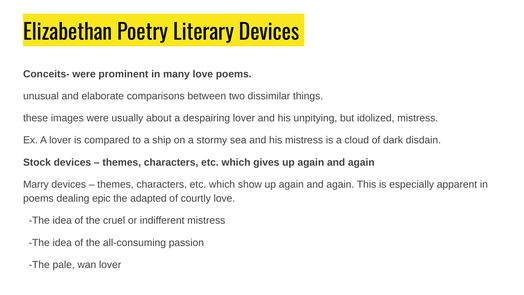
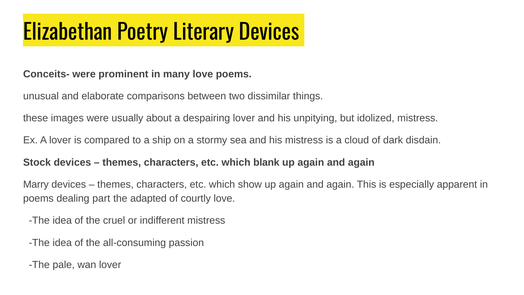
gives: gives -> blank (266, 162)
epic: epic -> part (101, 198)
